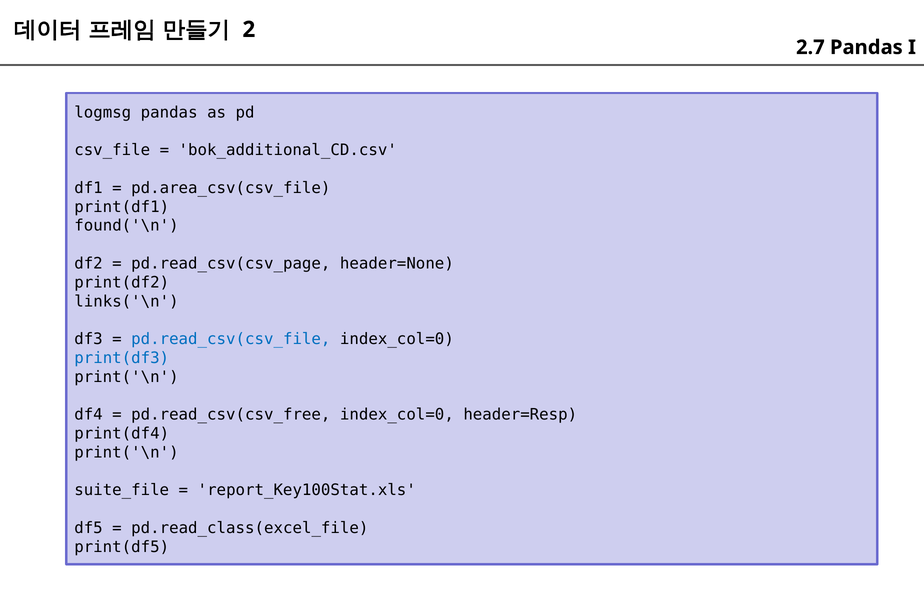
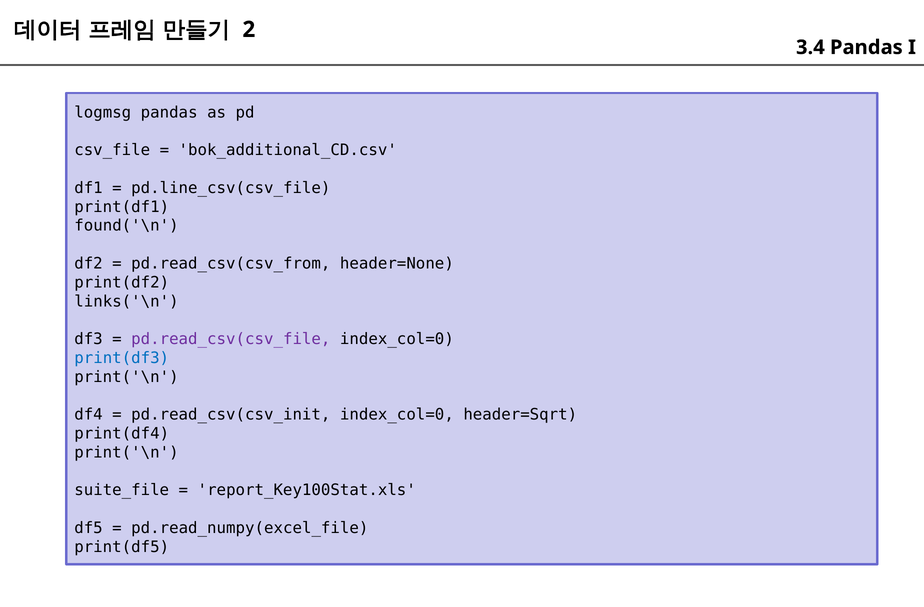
2.7: 2.7 -> 3.4 (810, 47)
pd.area_csv(csv_file: pd.area_csv(csv_file -> pd.line_csv(csv_file (231, 188)
pd.read_csv(csv_page: pd.read_csv(csv_page -> pd.read_csv(csv_from (231, 264)
pd.read_csv(csv_file colour: blue -> purple (231, 339)
pd.read_csv(csv_free: pd.read_csv(csv_free -> pd.read_csv(csv_init (231, 415)
header=Resp: header=Resp -> header=Sqrt (520, 415)
pd.read_class(excel_file: pd.read_class(excel_file -> pd.read_numpy(excel_file (250, 528)
